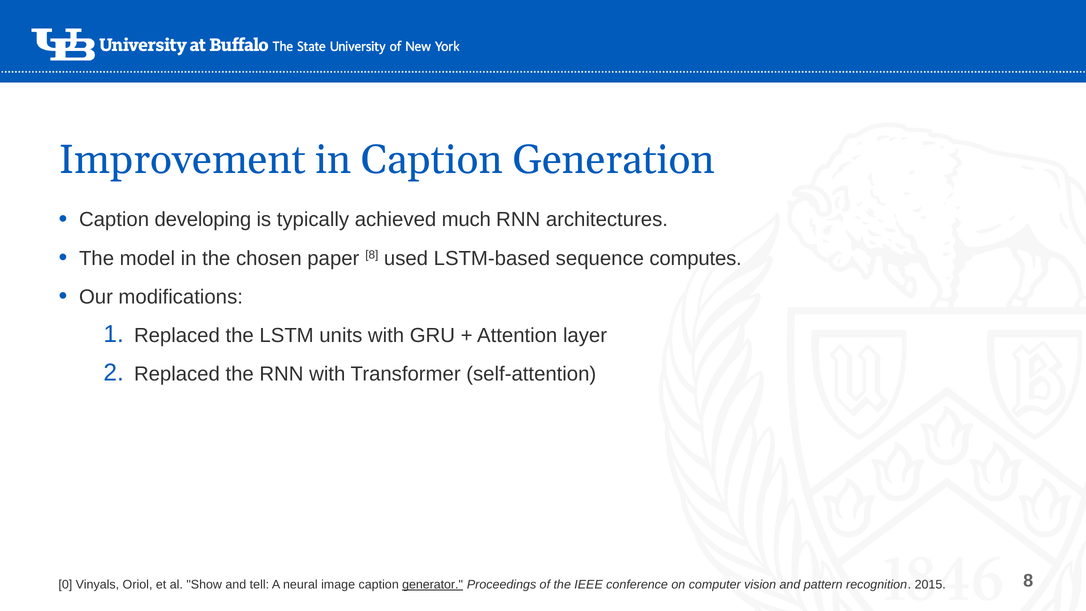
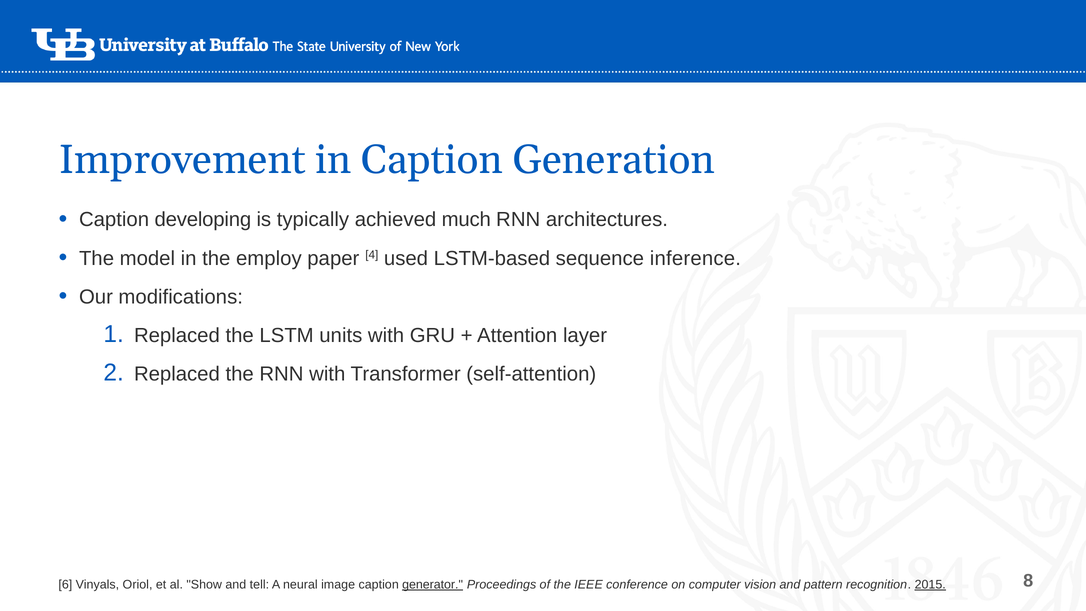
chosen: chosen -> employ (269, 258)
paper 8: 8 -> 4 (372, 255)
computes: computes -> inference (695, 258)
0: 0 -> 6 (65, 584)
2015 underline: none -> present (930, 584)
